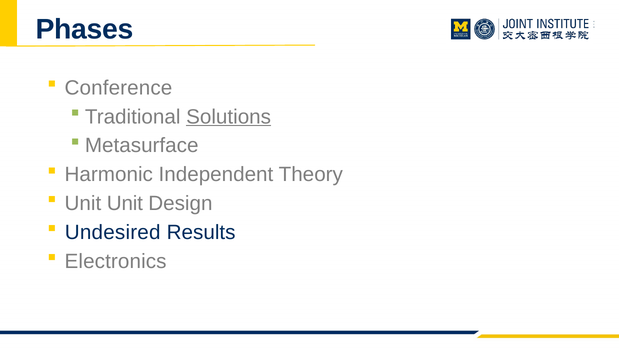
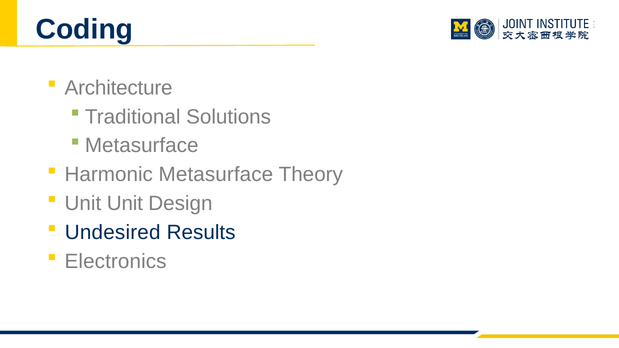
Phases: Phases -> Coding (84, 29)
Conference: Conference -> Architecture (119, 88)
Solutions underline: present -> none (229, 117)
Independent: Independent -> Metasurface (216, 175)
